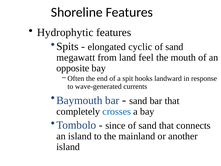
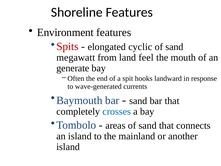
Hydrophytic: Hydrophytic -> Environment (65, 32)
Spits colour: black -> red (67, 46)
opposite: opposite -> generate (73, 68)
since: since -> areas (115, 125)
